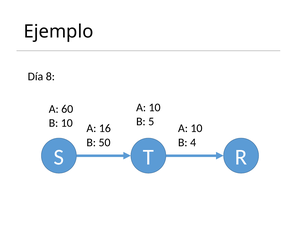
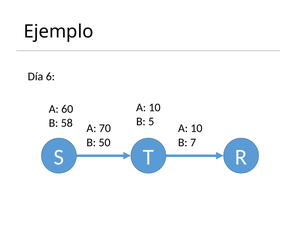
8: 8 -> 6 (50, 76)
B 10: 10 -> 58 (67, 123)
16: 16 -> 70 (105, 128)
4: 4 -> 7 (193, 142)
